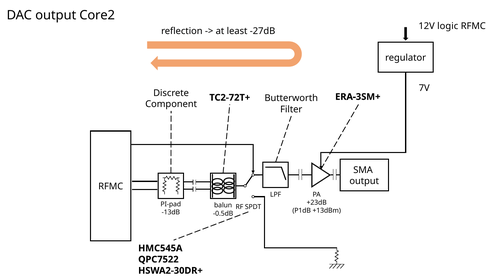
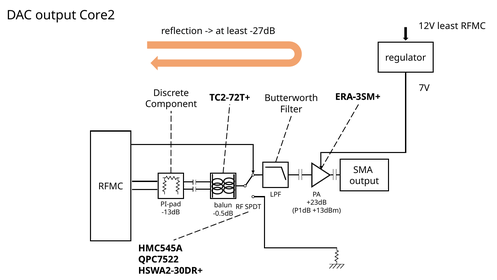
12V logic: logic -> least (448, 26)
